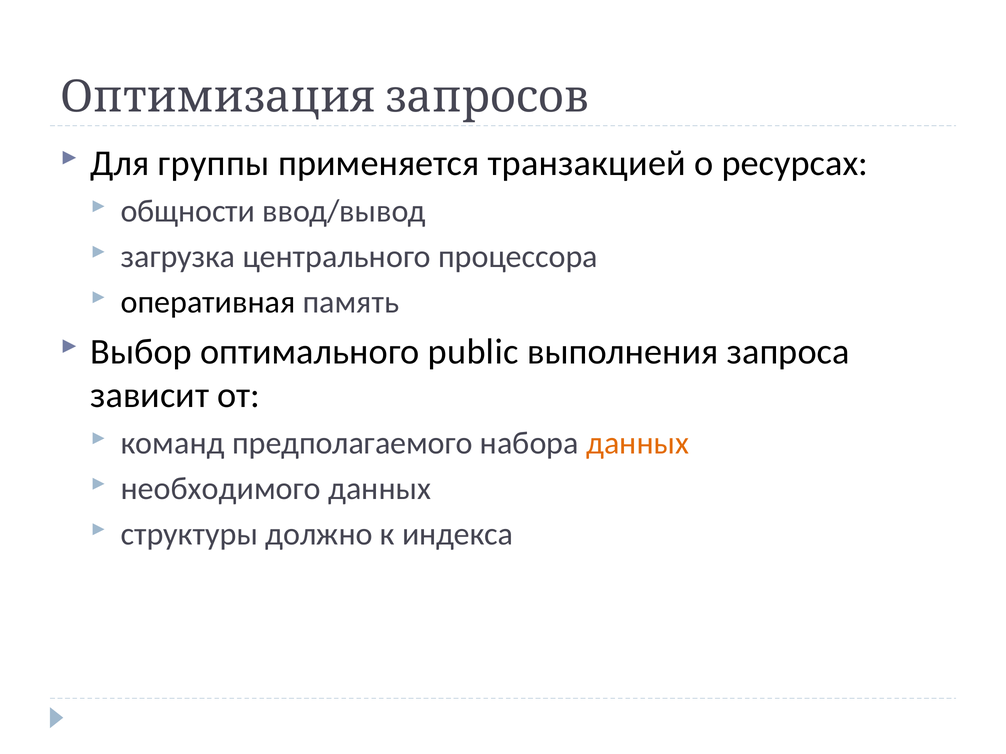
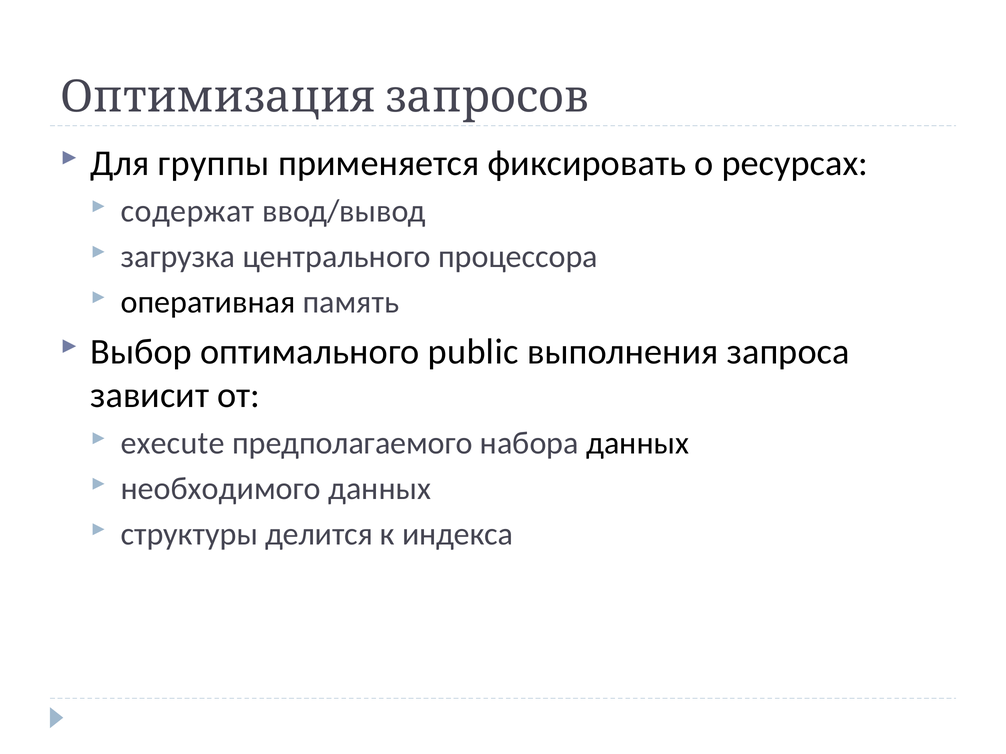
транзакцией: транзакцией -> фиксировать (587, 164)
общности: общности -> содержат (188, 211)
команд: команд -> execute (173, 443)
данных colour: orange -> black (638, 443)
должно: должно -> делится (319, 534)
